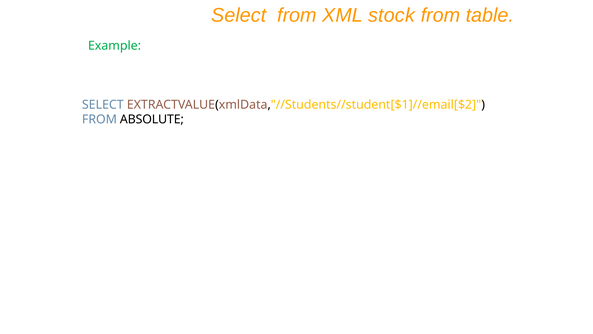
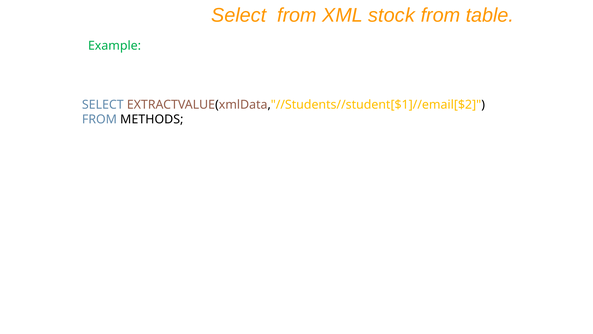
ABSOLUTE: ABSOLUTE -> METHODS (152, 119)
